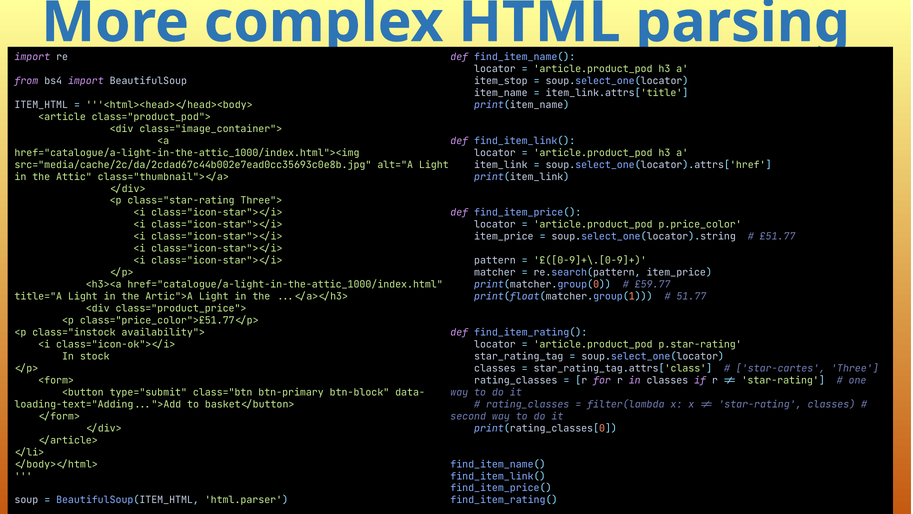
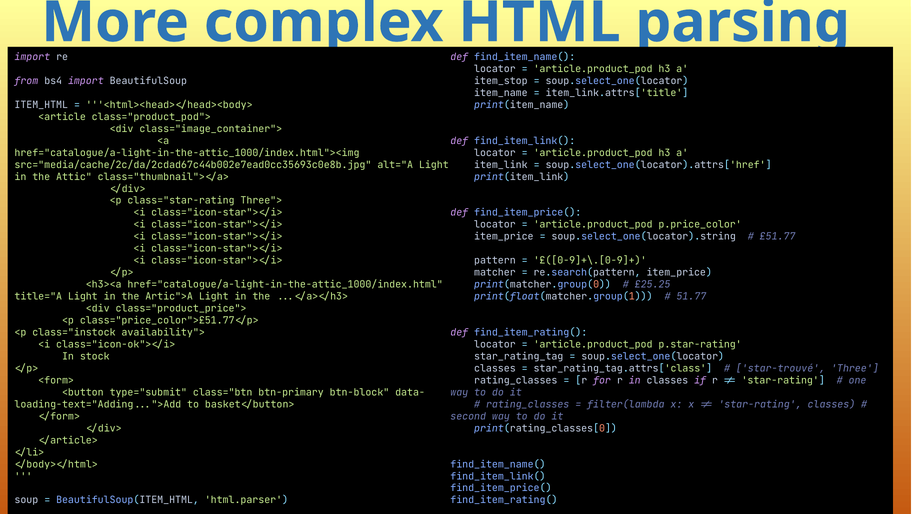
£59.77: £59.77 -> £25.25 (653, 284)
star-cartes: star-cartes -> star-trouvé (781, 368)
